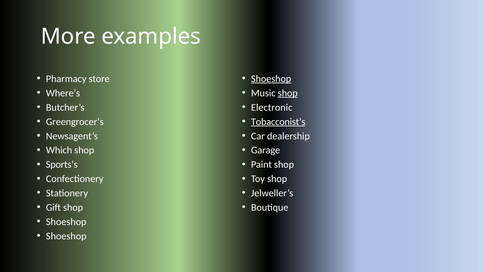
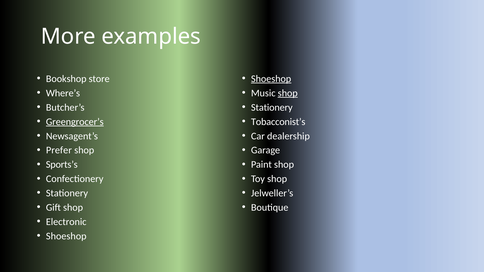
Pharmacy: Pharmacy -> Bookshop (66, 79)
Electronic: Electronic -> Stationery (272, 107)
Greengrocer’s underline: none -> present (75, 122)
Tobacconist’s underline: present -> none (278, 122)
Which: Which -> Prefer (59, 150)
Shoeshop: Shoeshop -> Electronic (66, 222)
